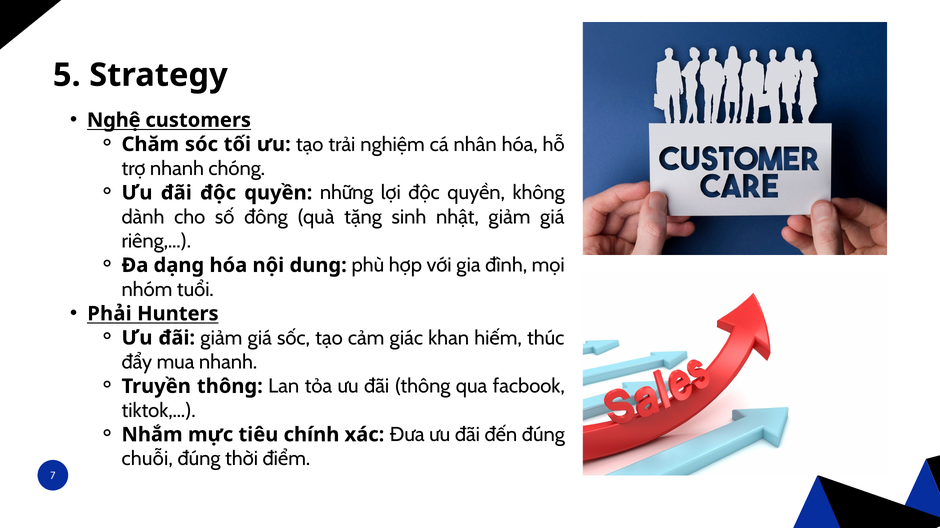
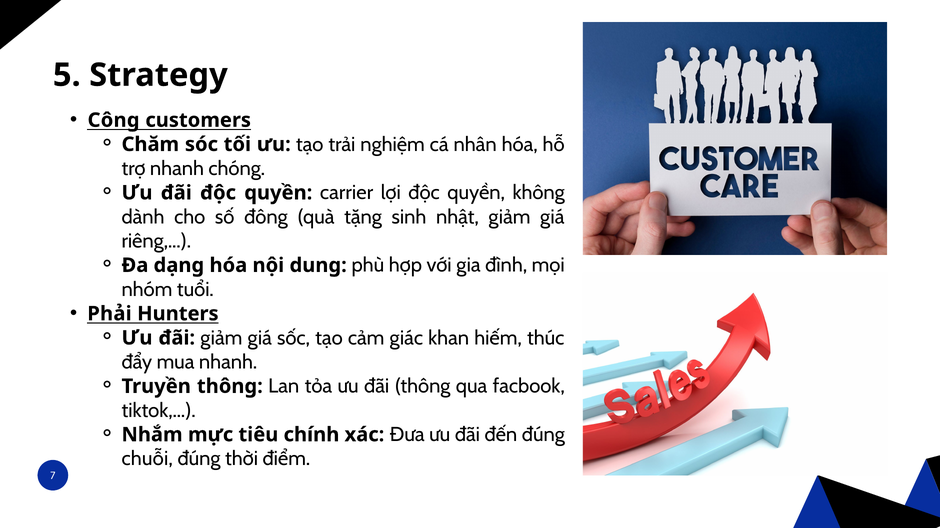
Nghệ: Nghệ -> Công (114, 120)
những: những -> carrier (347, 193)
